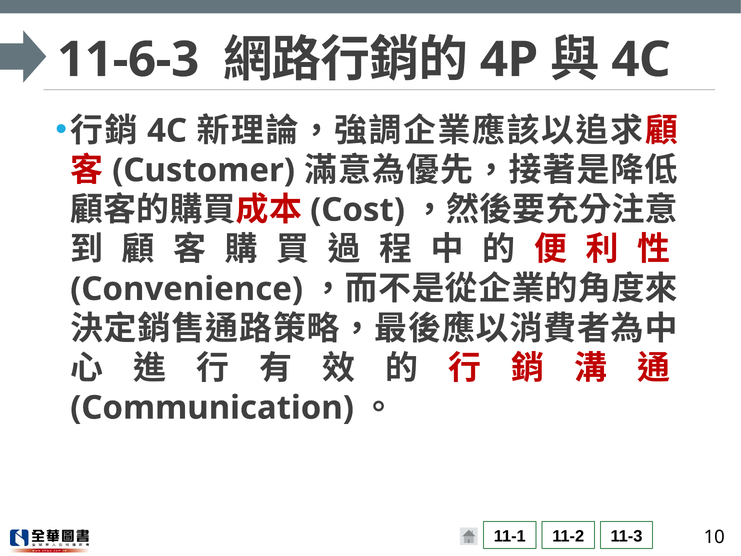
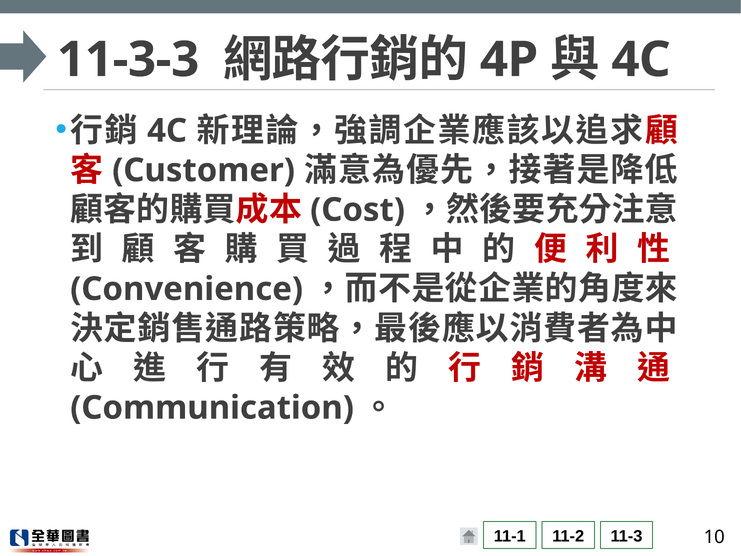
11-6-3: 11-6-3 -> 11-3-3 (128, 60)
